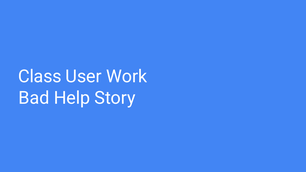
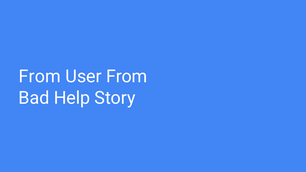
Class: Class -> From (40, 77)
User Work: Work -> From (127, 77)
